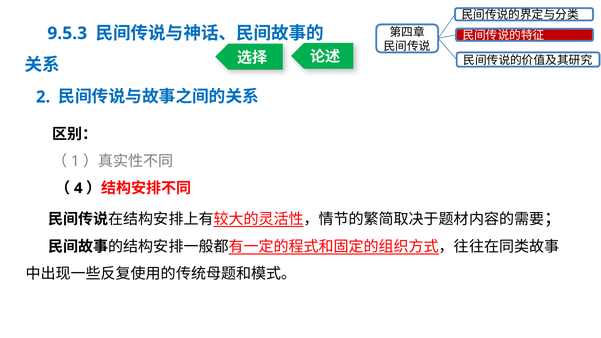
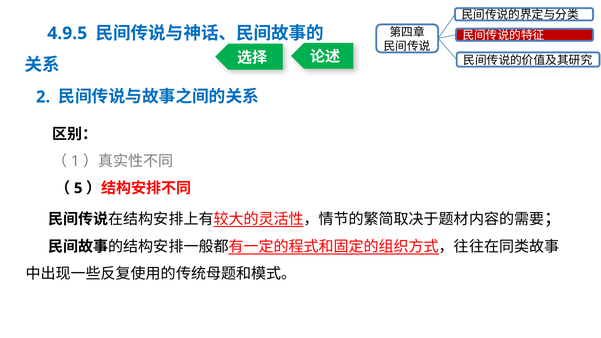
9.5.3: 9.5.3 -> 4.9.5 (67, 33)
4: 4 -> 5 (78, 188)
